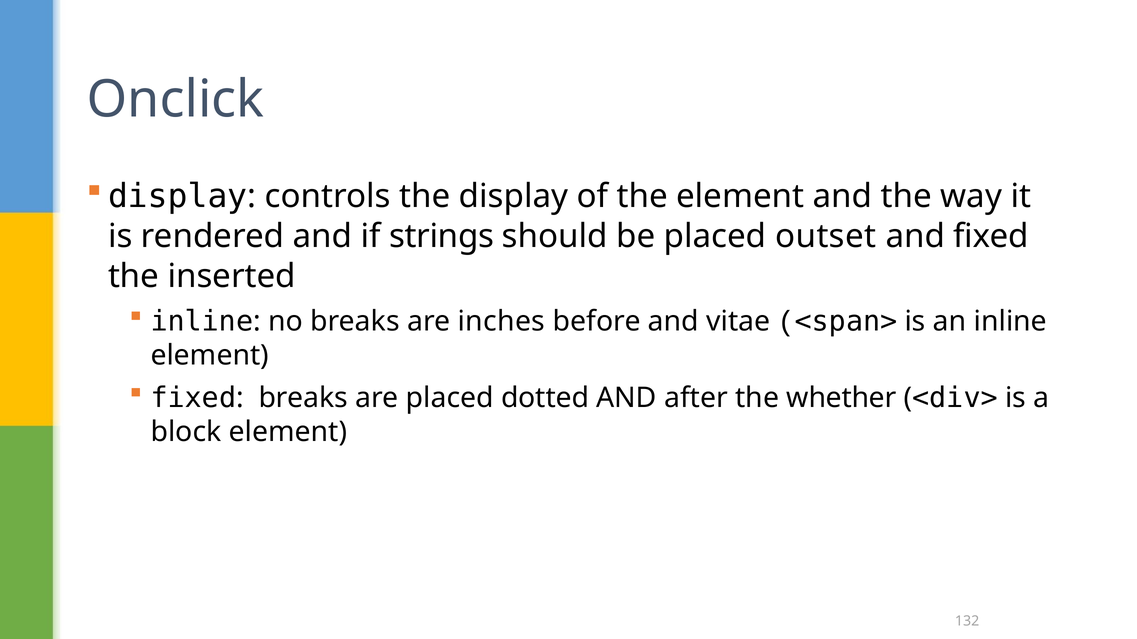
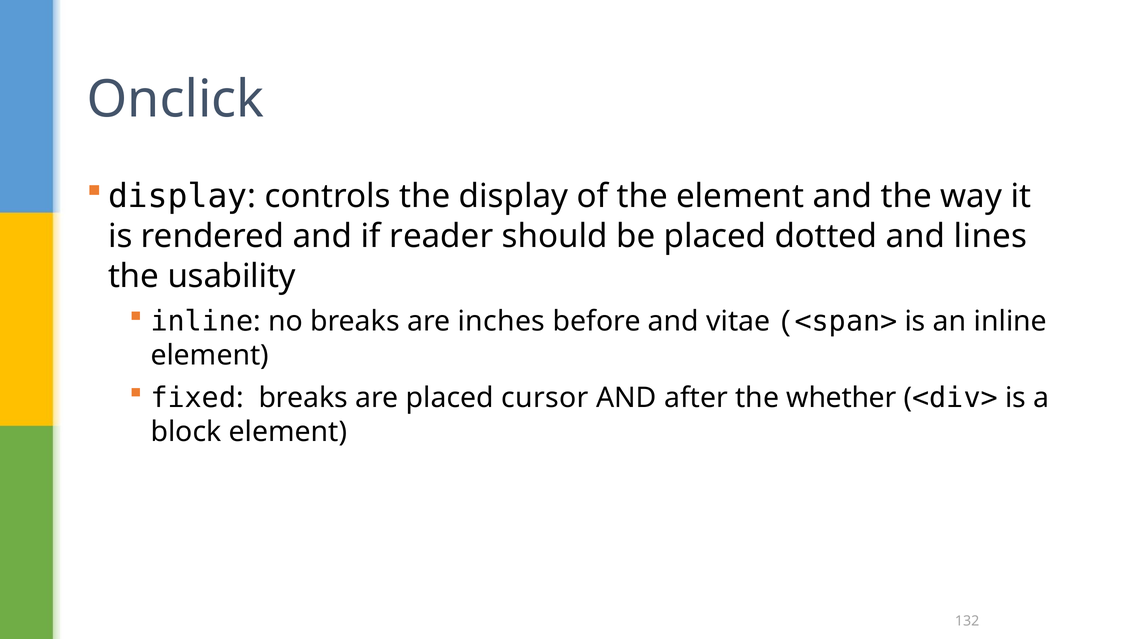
strings: strings -> reader (441, 237)
outset: outset -> dotted (826, 237)
and fixed: fixed -> lines (991, 237)
inserted: inserted -> usability (232, 276)
dotted: dotted -> cursor (545, 398)
